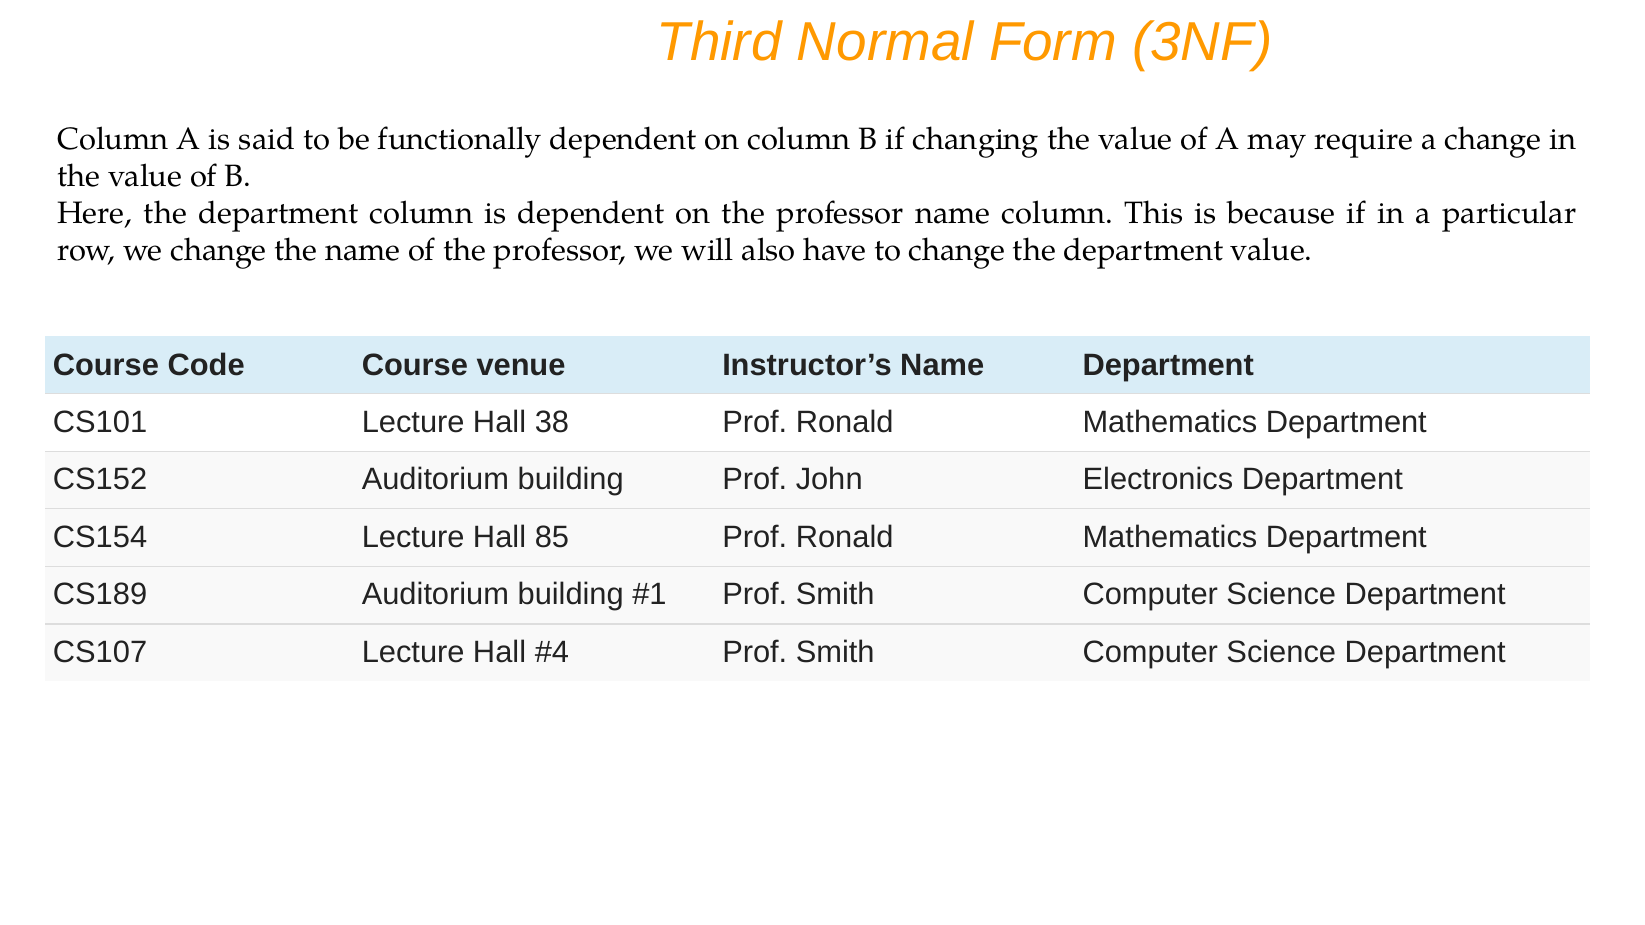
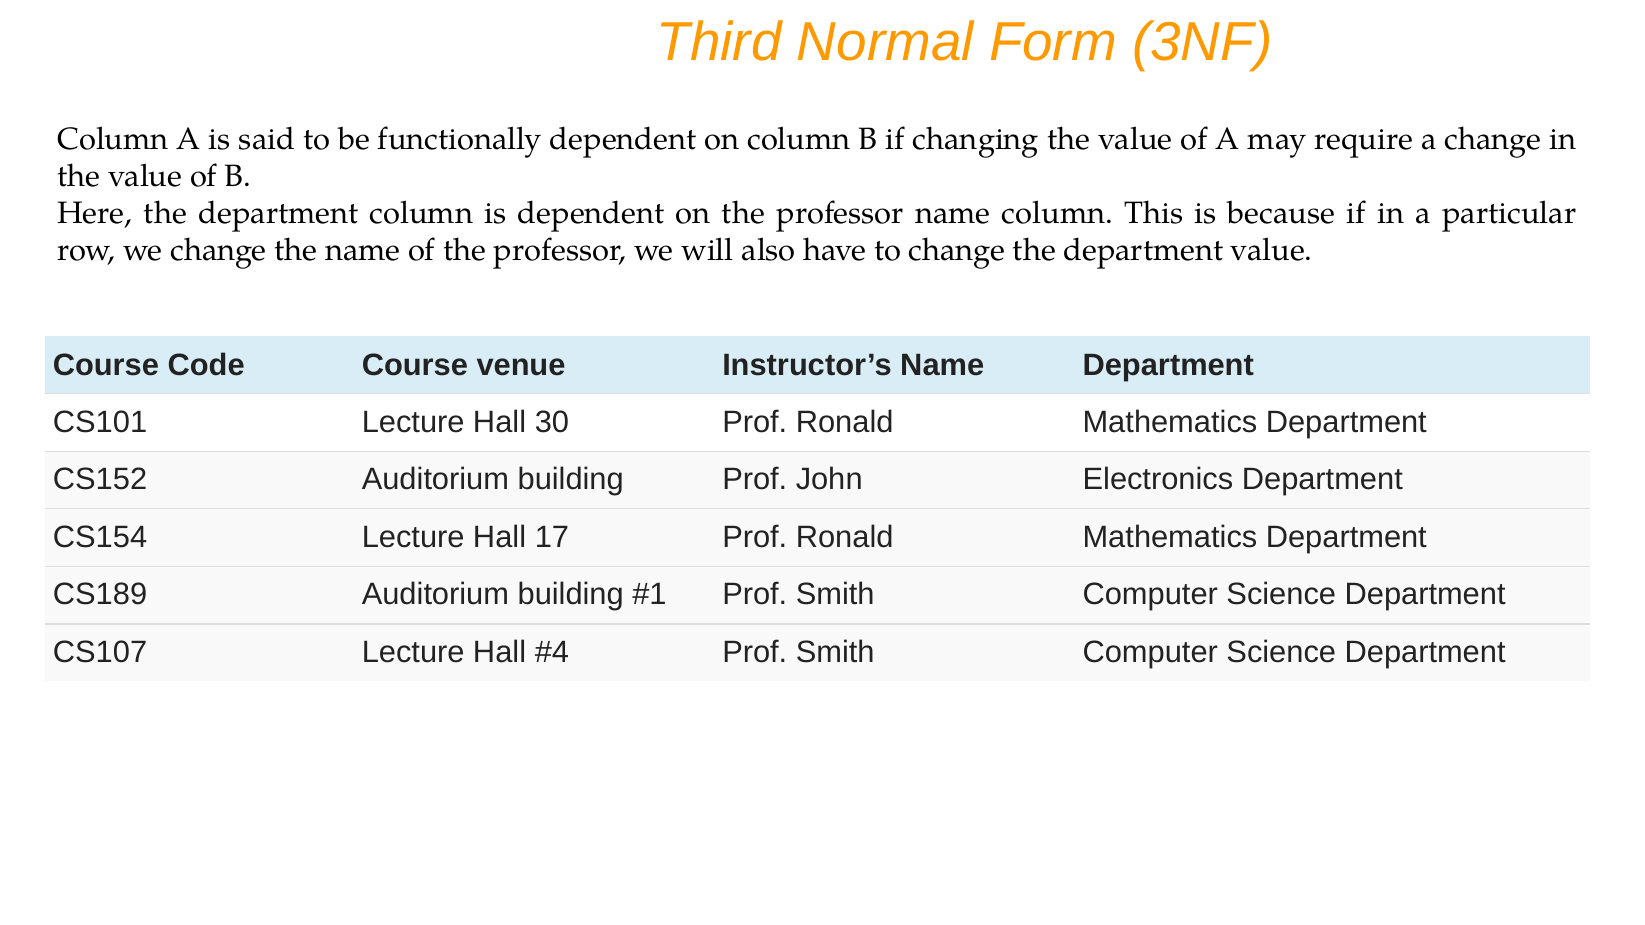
38: 38 -> 30 (552, 422)
85: 85 -> 17 (552, 537)
